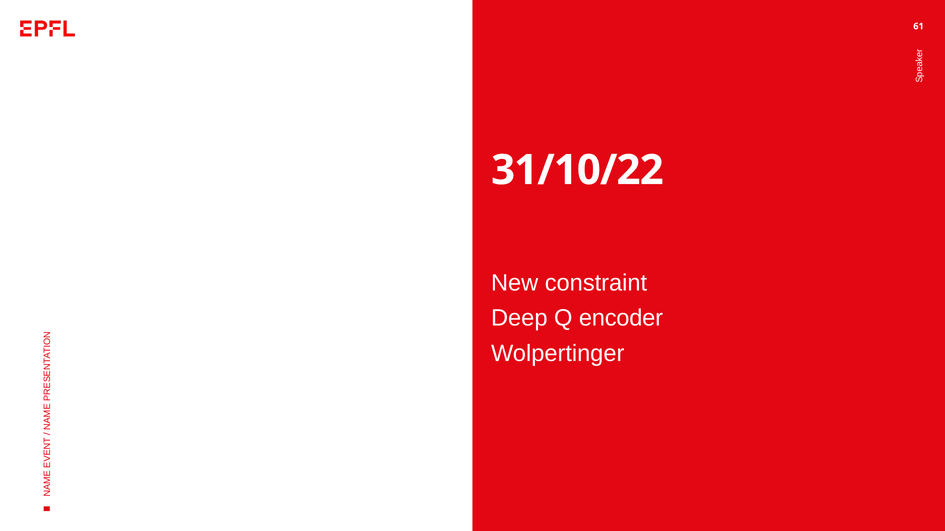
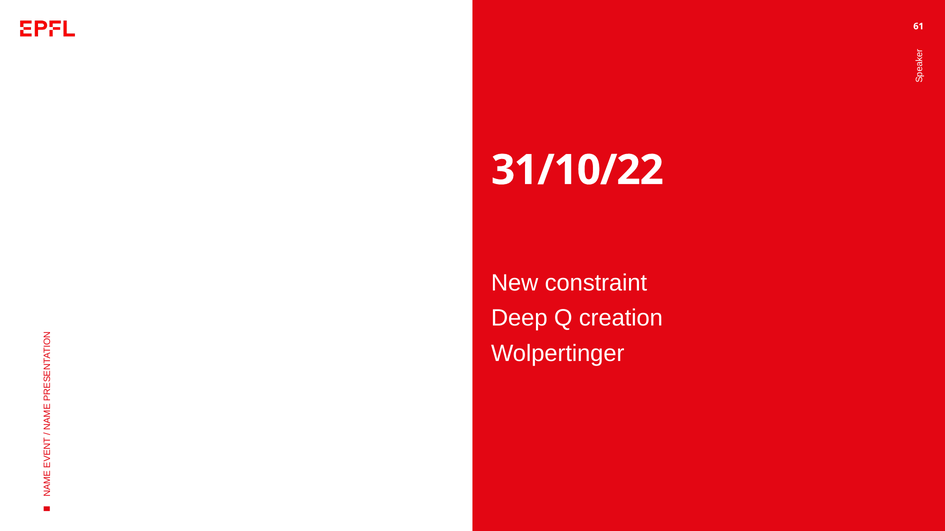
encoder: encoder -> creation (621, 319)
